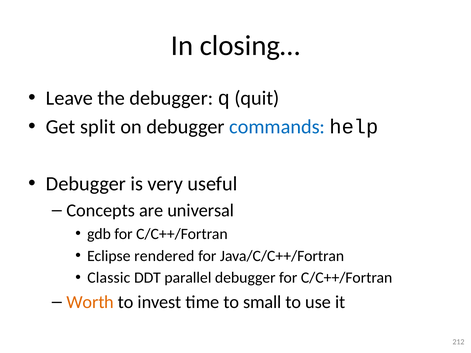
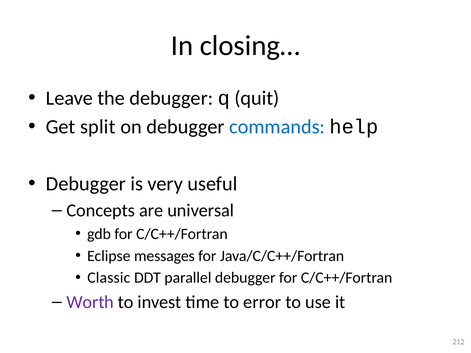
rendered: rendered -> messages (164, 256)
Worth colour: orange -> purple (90, 302)
small: small -> error (262, 302)
